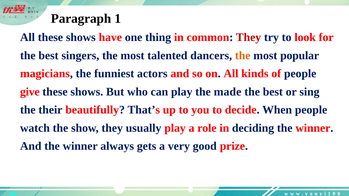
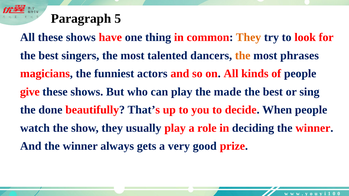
Paragraph 1: 1 -> 5 (118, 19)
They colour: red -> orange (249, 37)
popular: popular -> phrases (300, 56)
their: their -> done (50, 110)
